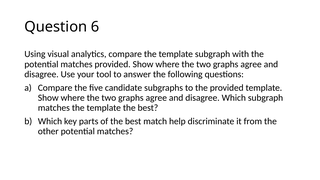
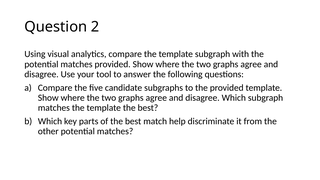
6: 6 -> 2 (95, 27)
